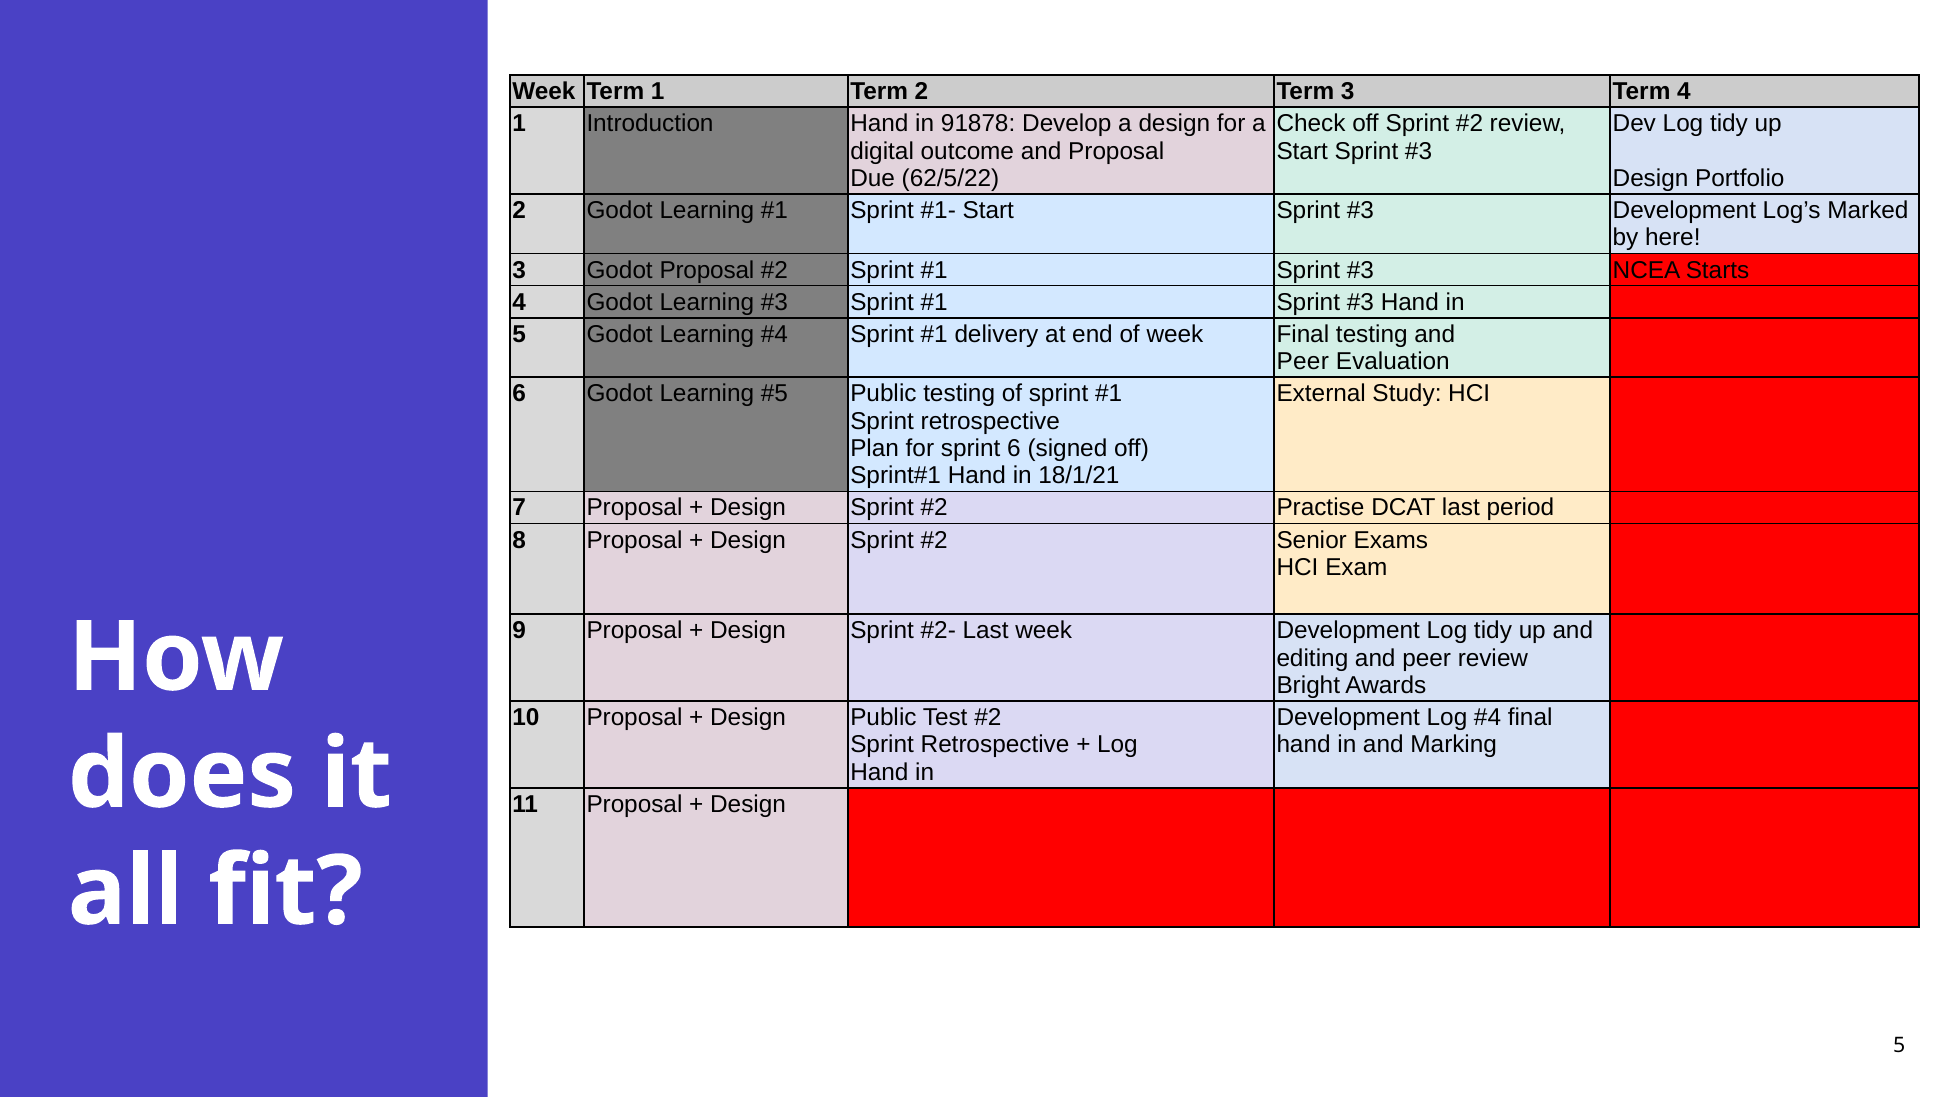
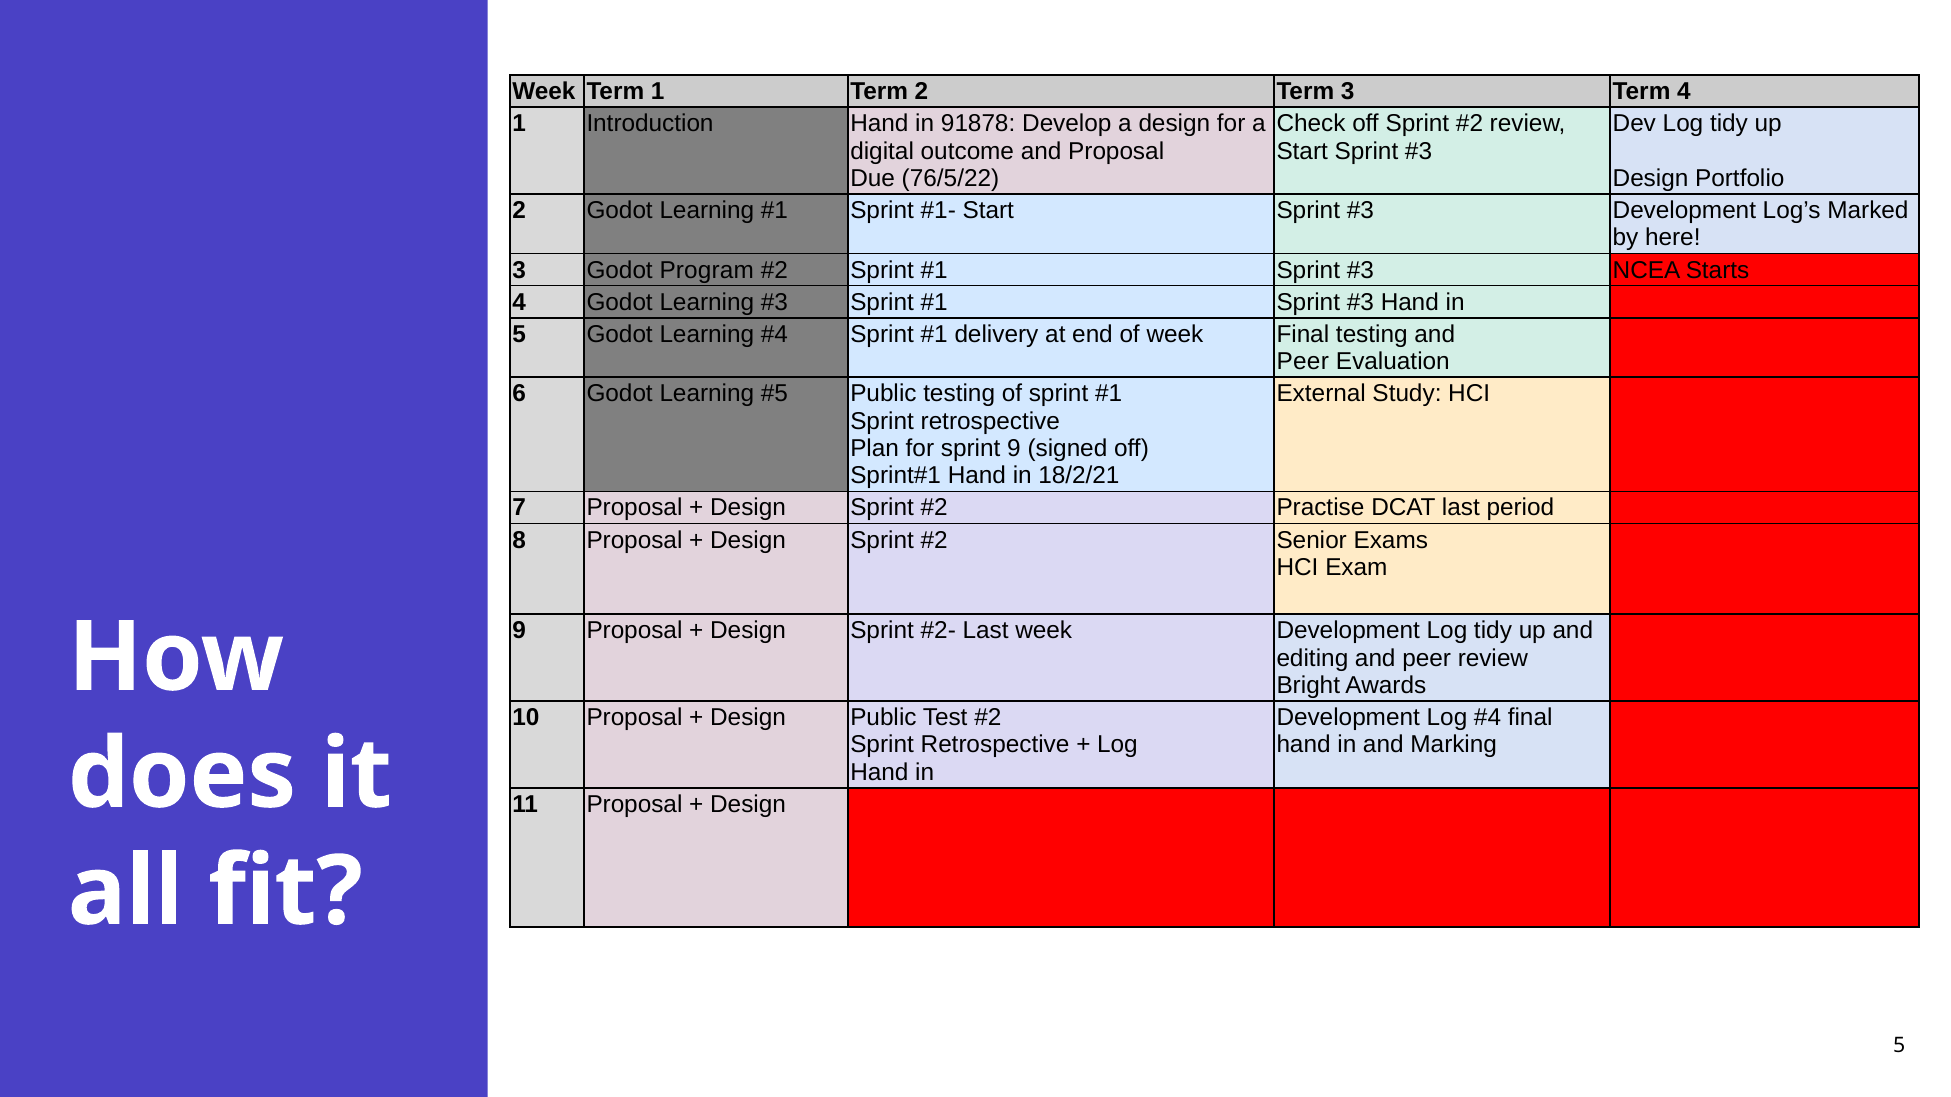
62/5/22: 62/5/22 -> 76/5/22 (950, 178)
Godot Proposal: Proposal -> Program (707, 270)
sprint 6: 6 -> 9 (1014, 449)
18/1/21: 18/1/21 -> 18/2/21 (1079, 476)
